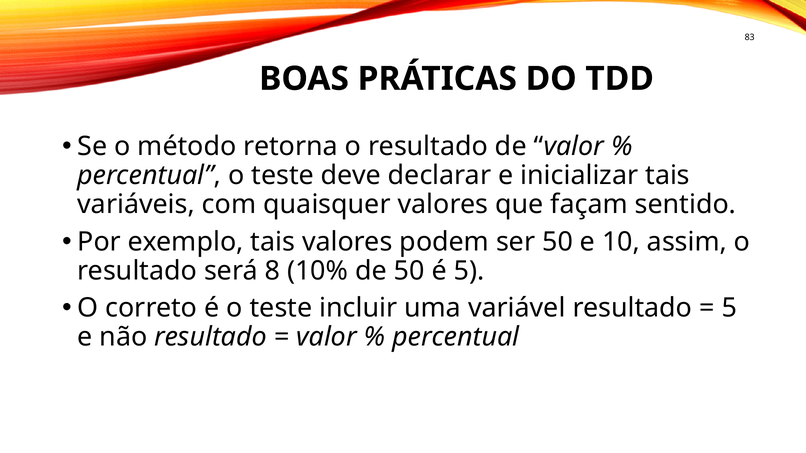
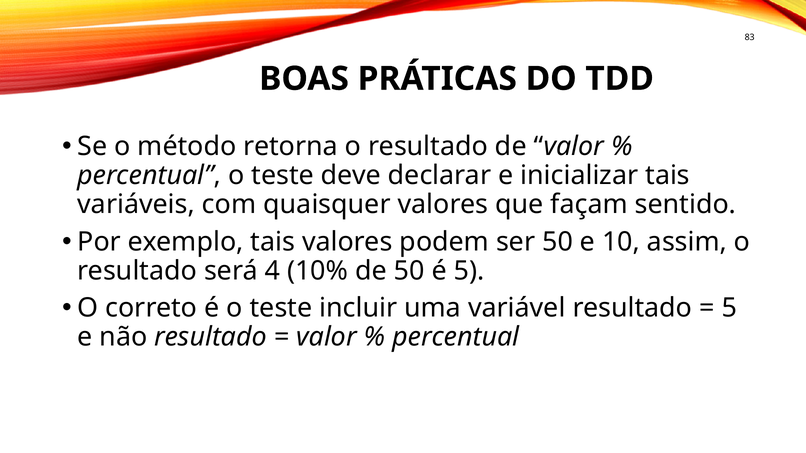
8: 8 -> 4 (272, 271)
